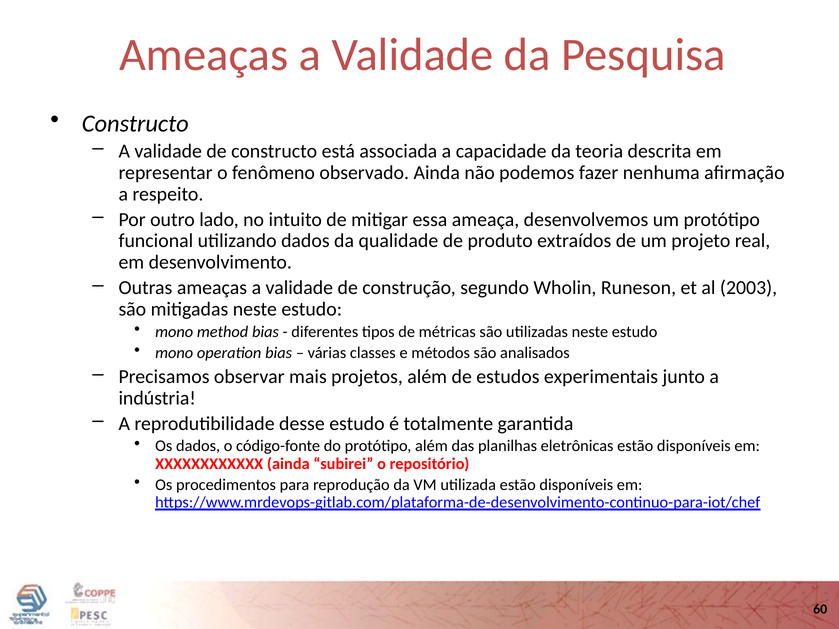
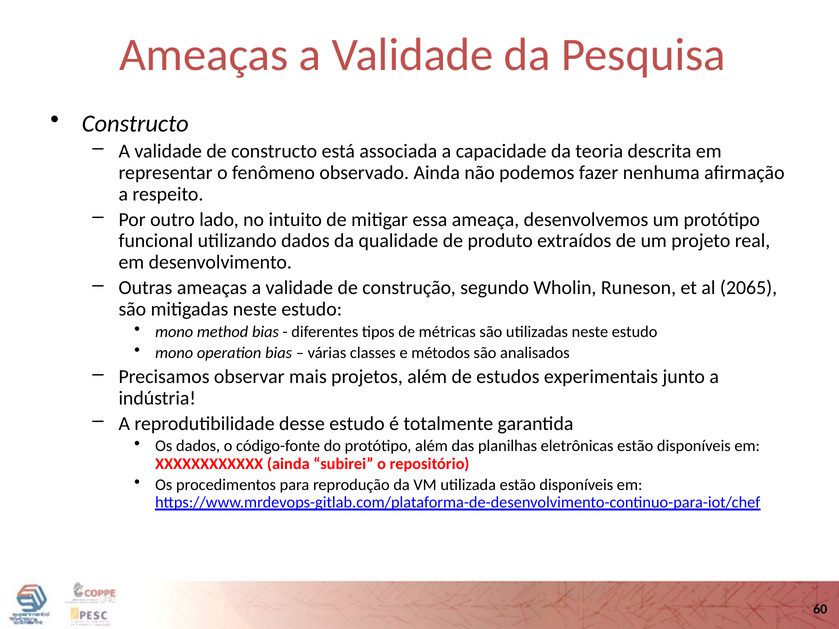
2003: 2003 -> 2065 (749, 288)
